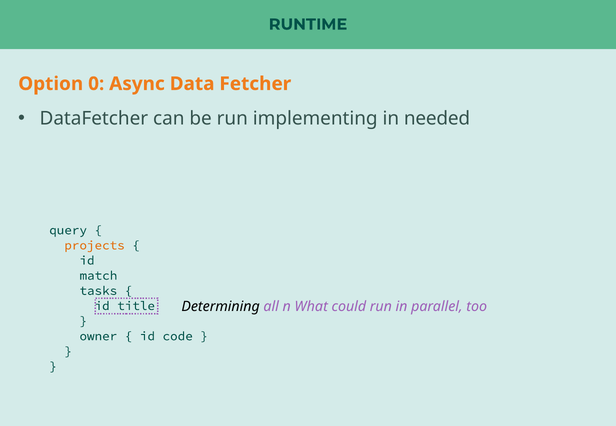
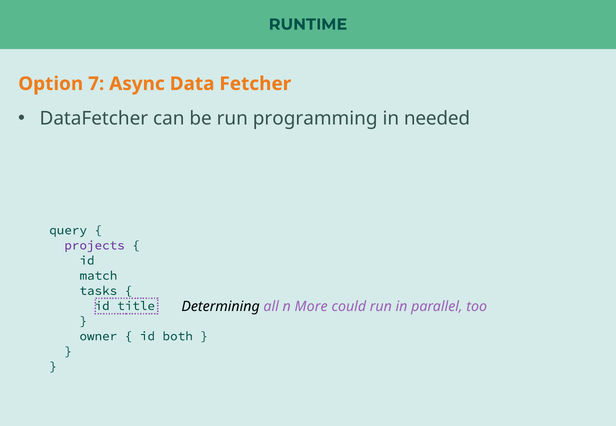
0: 0 -> 7 (96, 84)
implementing: implementing -> programming (315, 118)
projects colour: orange -> purple (95, 246)
What: What -> More (311, 307)
code: code -> both (178, 336)
